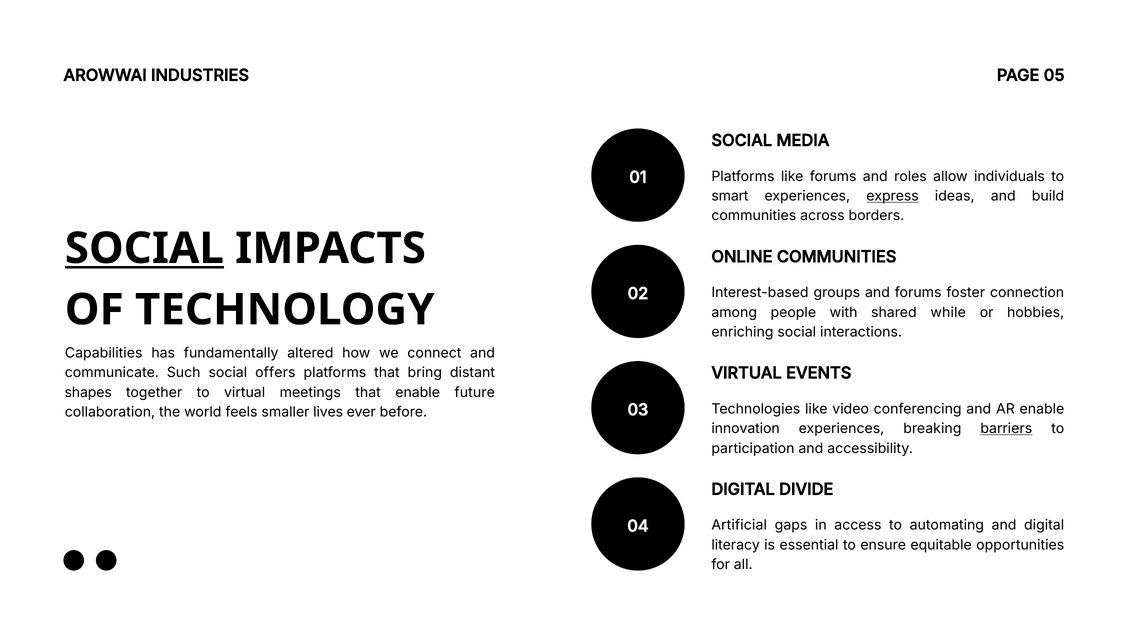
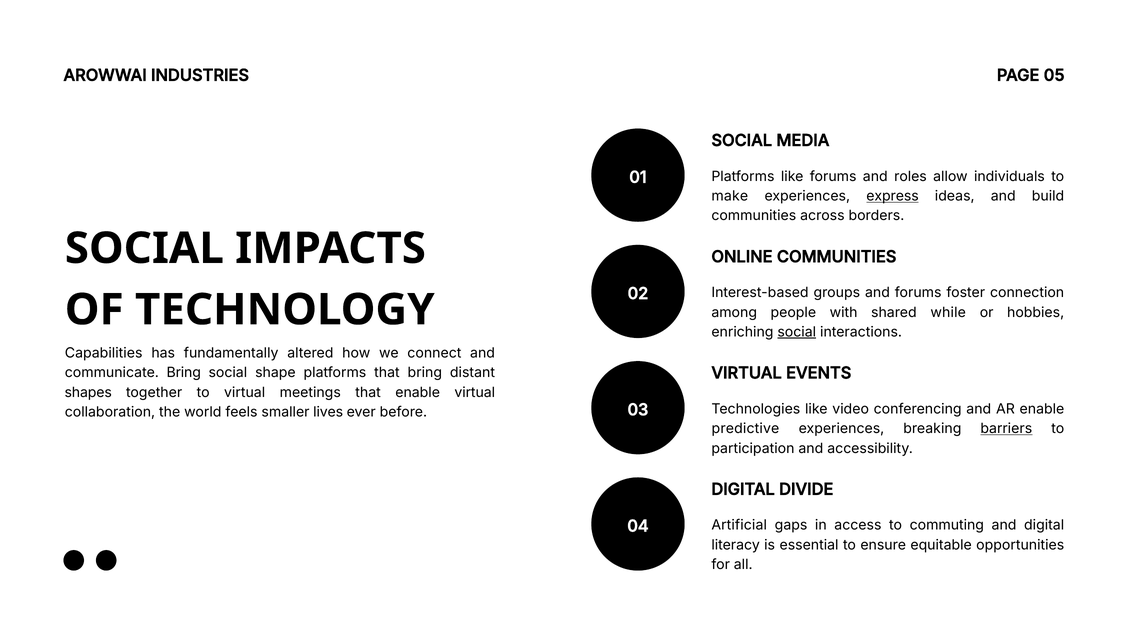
smart: smart -> make (730, 196)
SOCIAL underline: present -> none (144, 249)
social underline: none -> present (797, 332)
communicate Such: Such -> Bring (184, 373)
offers: offers -> shape (275, 373)
enable future: future -> virtual (475, 393)
innovation: innovation -> predictive (745, 429)
automating: automating -> commuting (947, 526)
